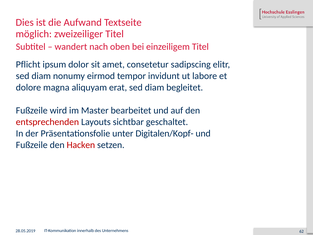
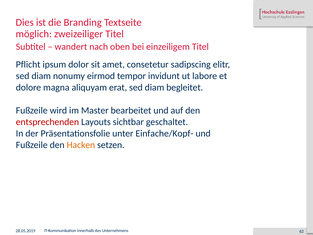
Aufwand: Aufwand -> Branding (83, 23)
Digitalen/Kopf-: Digitalen/Kopf- -> Einfache/Kopf- (164, 133)
Hacken colour: red -> orange (81, 145)
